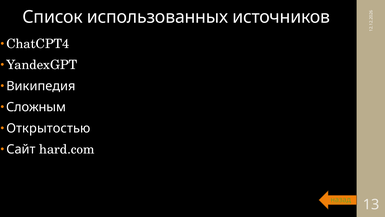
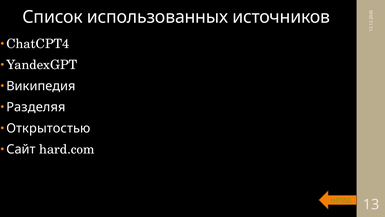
Сложным: Сложным -> Разделяя (36, 107)
